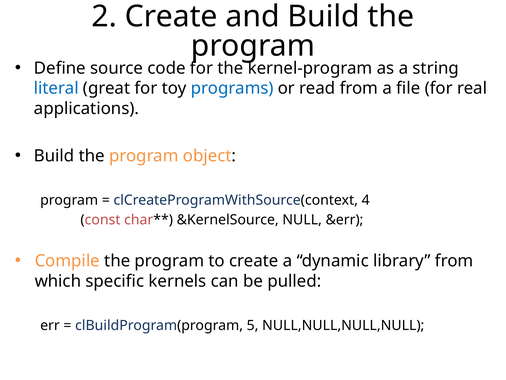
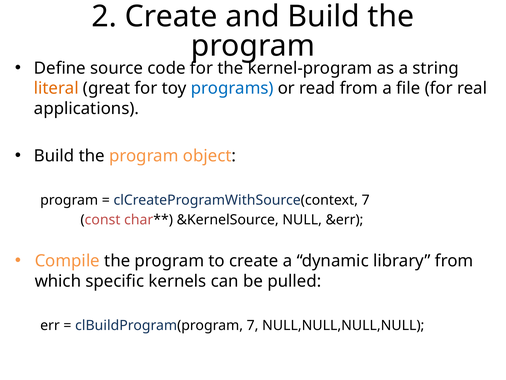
literal colour: blue -> orange (56, 88)
clCreateProgramWithSource(context 4: 4 -> 7 (366, 200)
clBuildProgram(program 5: 5 -> 7 (253, 325)
